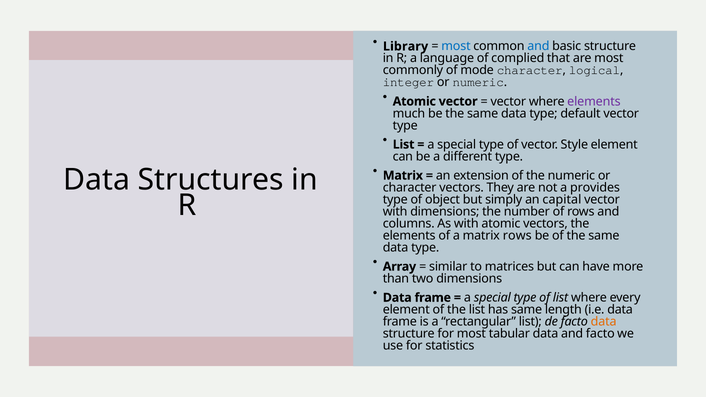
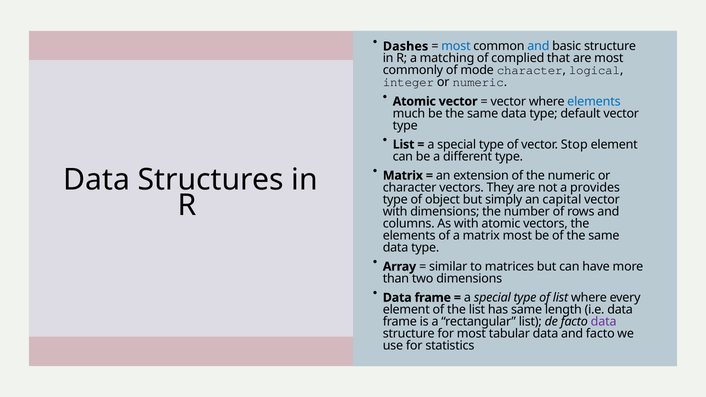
Library: Library -> Dashes (406, 46)
language: language -> matching (447, 58)
elements colour: purple -> blue (594, 101)
Style: Style -> Stop (574, 145)
matrix rows: rows -> most (517, 236)
data colour: orange -> purple (604, 322)
